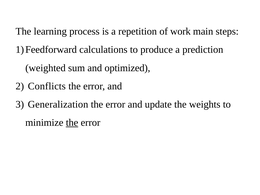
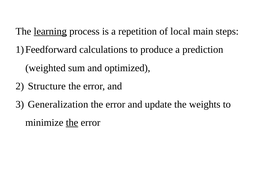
learning underline: none -> present (50, 31)
work: work -> local (180, 31)
Conflicts: Conflicts -> Structure (47, 86)
